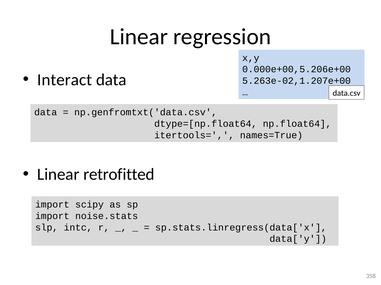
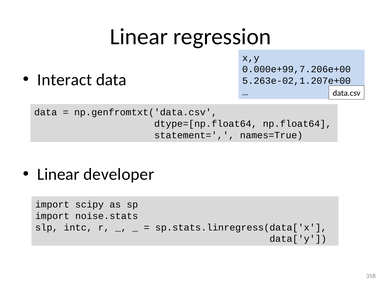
0.000e+00,5.206e+00: 0.000e+00,5.206e+00 -> 0.000e+99,7.206e+00 (297, 70)
itertools=: itertools= -> statement= (194, 136)
retrofitted: retrofitted -> developer (119, 175)
